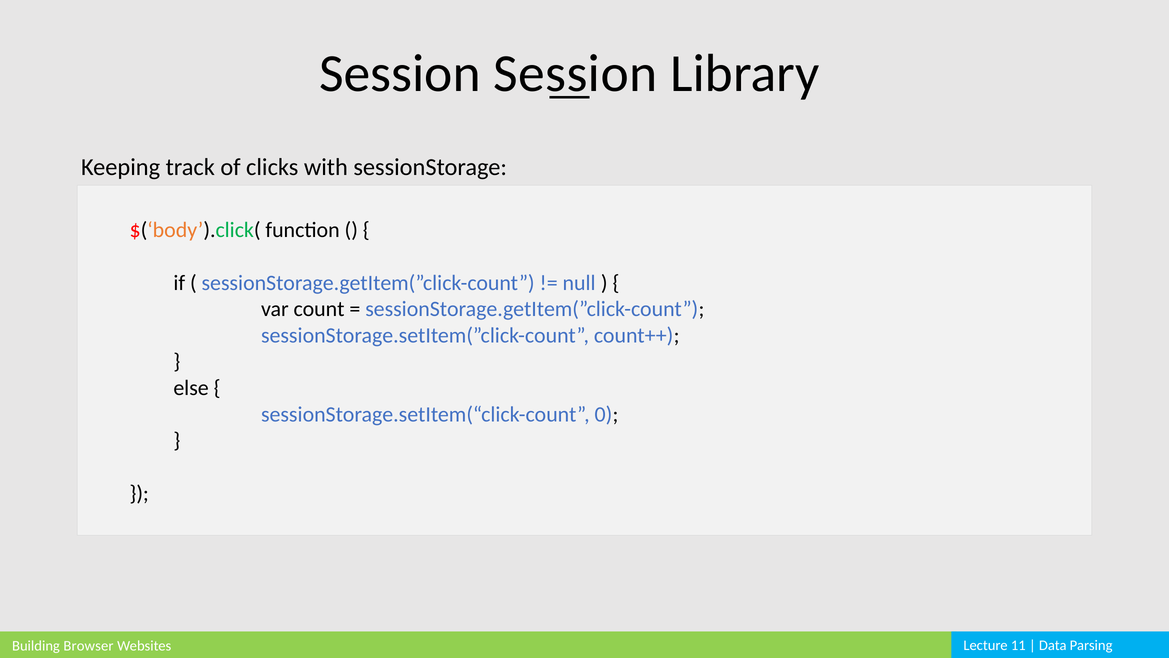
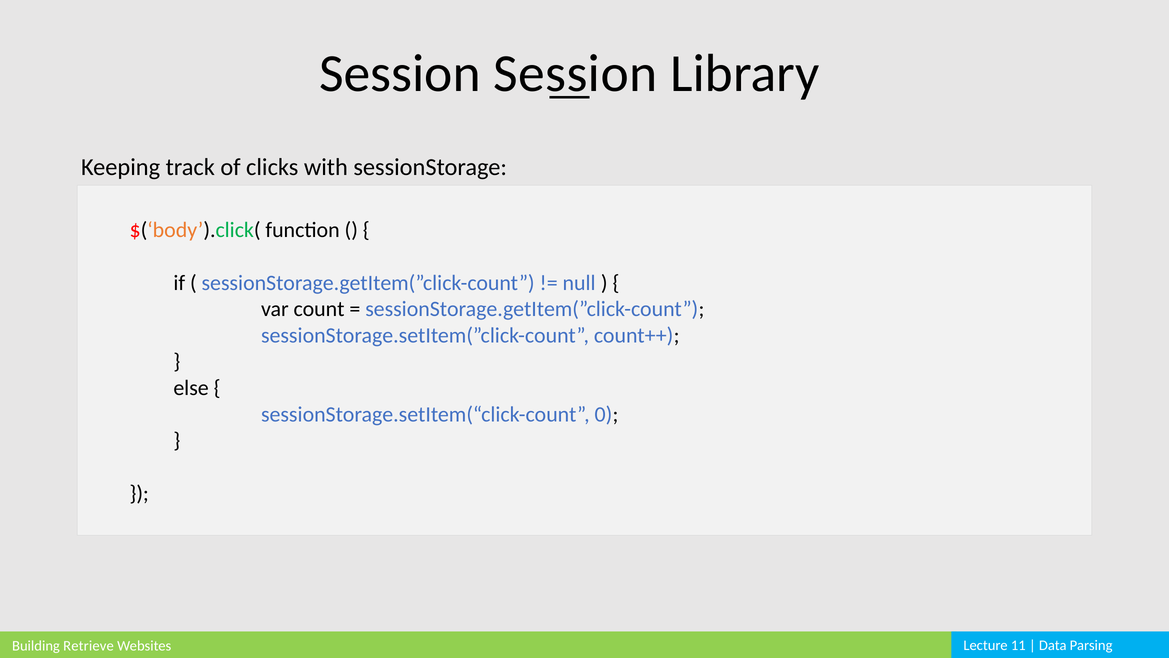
Browser: Browser -> Retrieve (89, 645)
